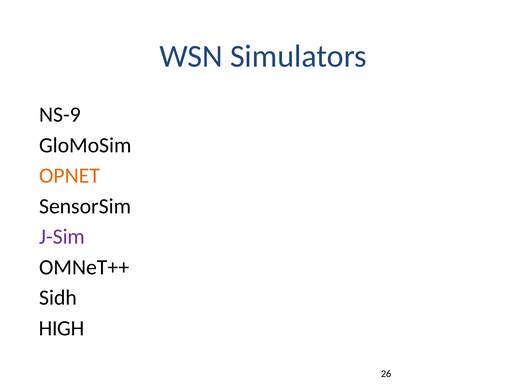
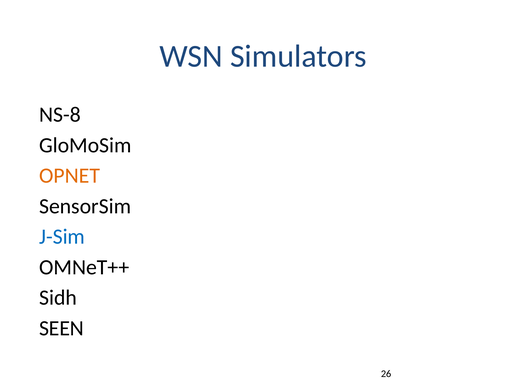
NS-9: NS-9 -> NS-8 (60, 115)
J-Sim colour: purple -> blue (62, 236)
HIGH: HIGH -> SEEN (62, 328)
